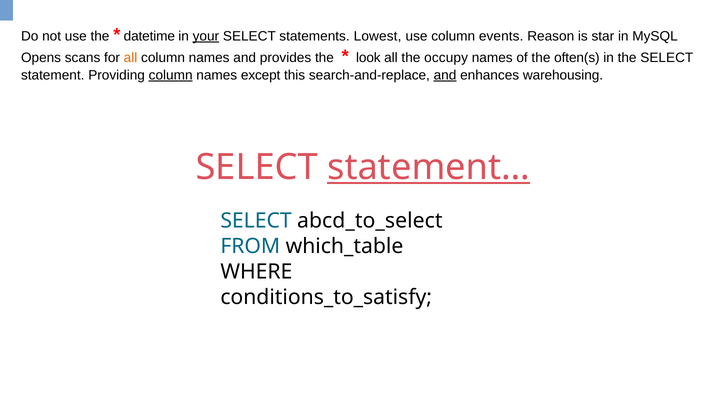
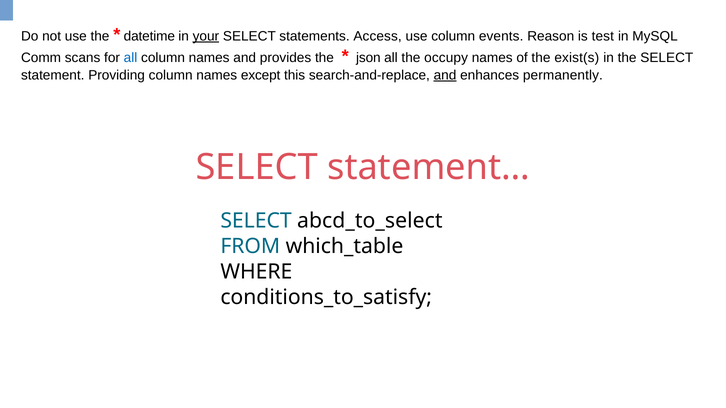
Lowest: Lowest -> Access (378, 36)
star: star -> test (603, 36)
Opens: Opens -> Comm (41, 58)
all colour: orange -> blue (131, 58)
look: look -> json (368, 58)
often(s: often(s -> exist(s (577, 58)
column underline: present -> none (171, 75)
warehousing: warehousing -> permanently (563, 75)
statement… underline: present -> none (429, 168)
